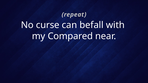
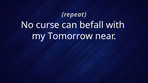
Compared: Compared -> Tomorrow (70, 36)
